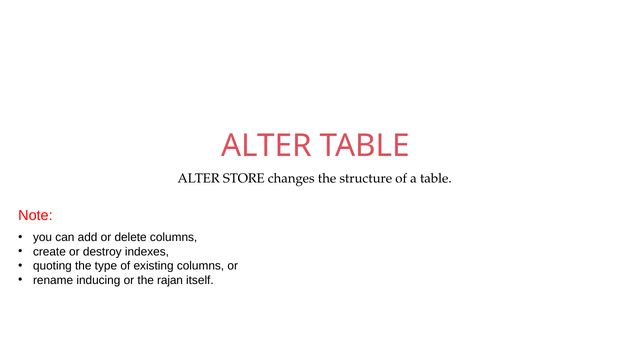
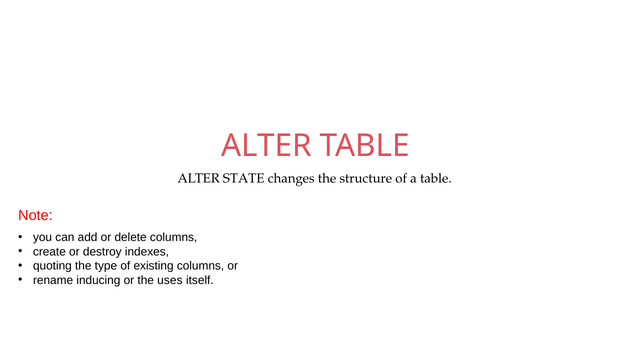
STORE: STORE -> STATE (244, 178)
rajan: rajan -> uses (170, 280)
